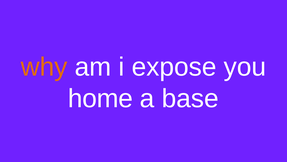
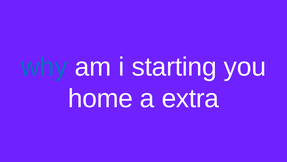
why colour: orange -> blue (44, 67)
expose: expose -> starting (174, 67)
base: base -> extra (190, 98)
